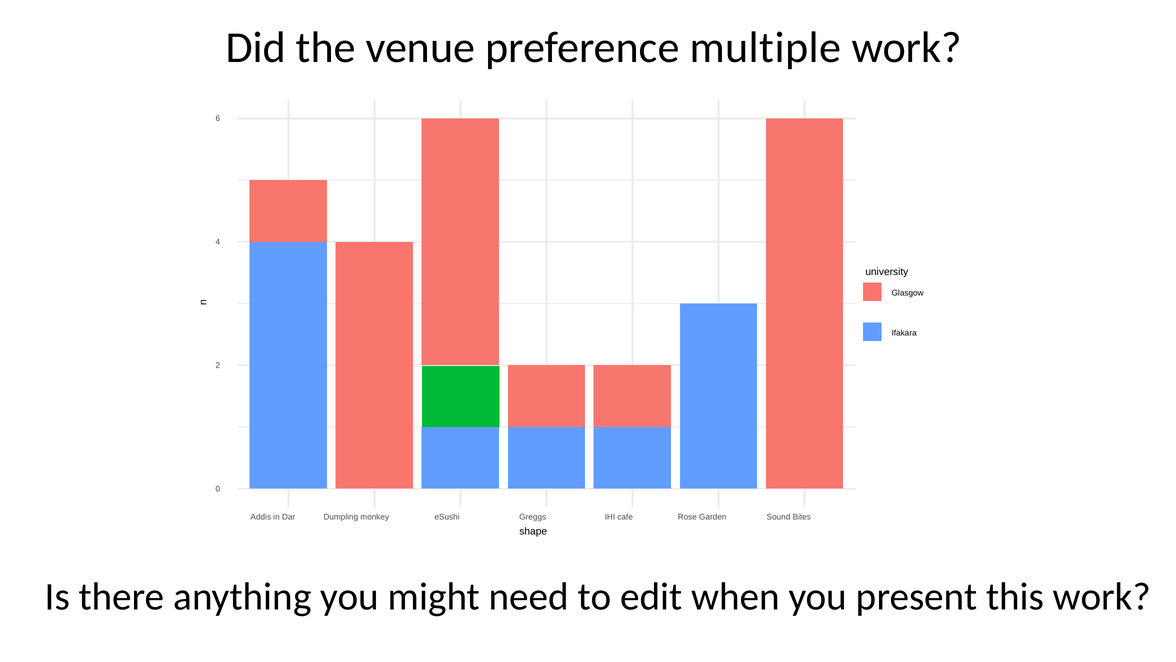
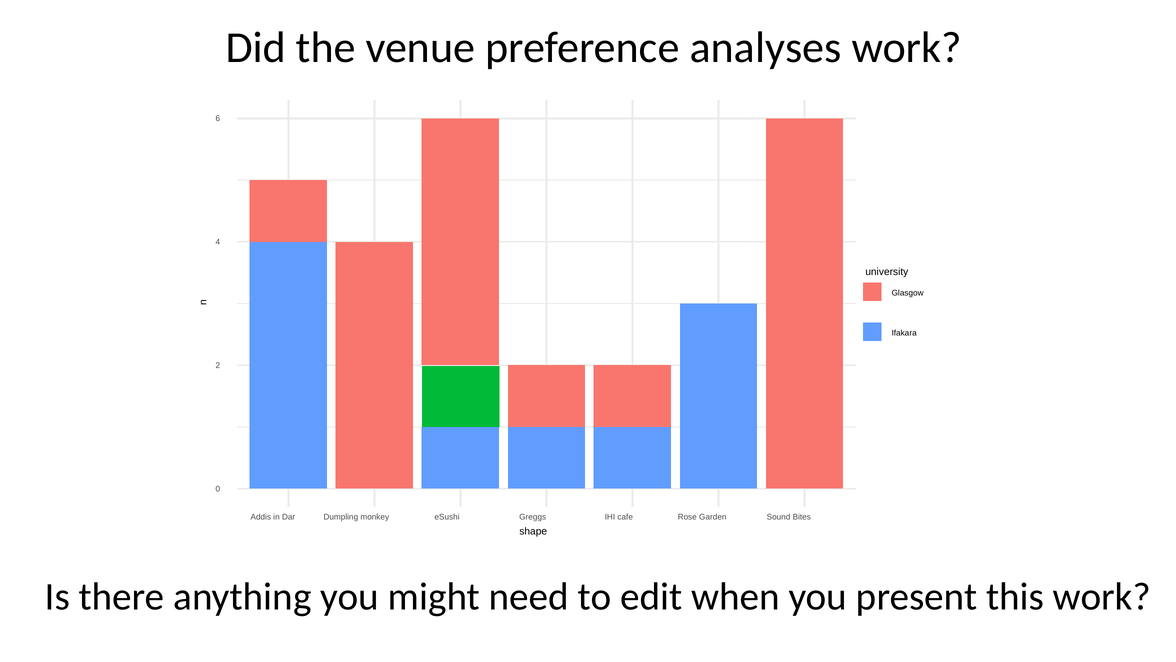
multiple: multiple -> analyses (766, 48)
